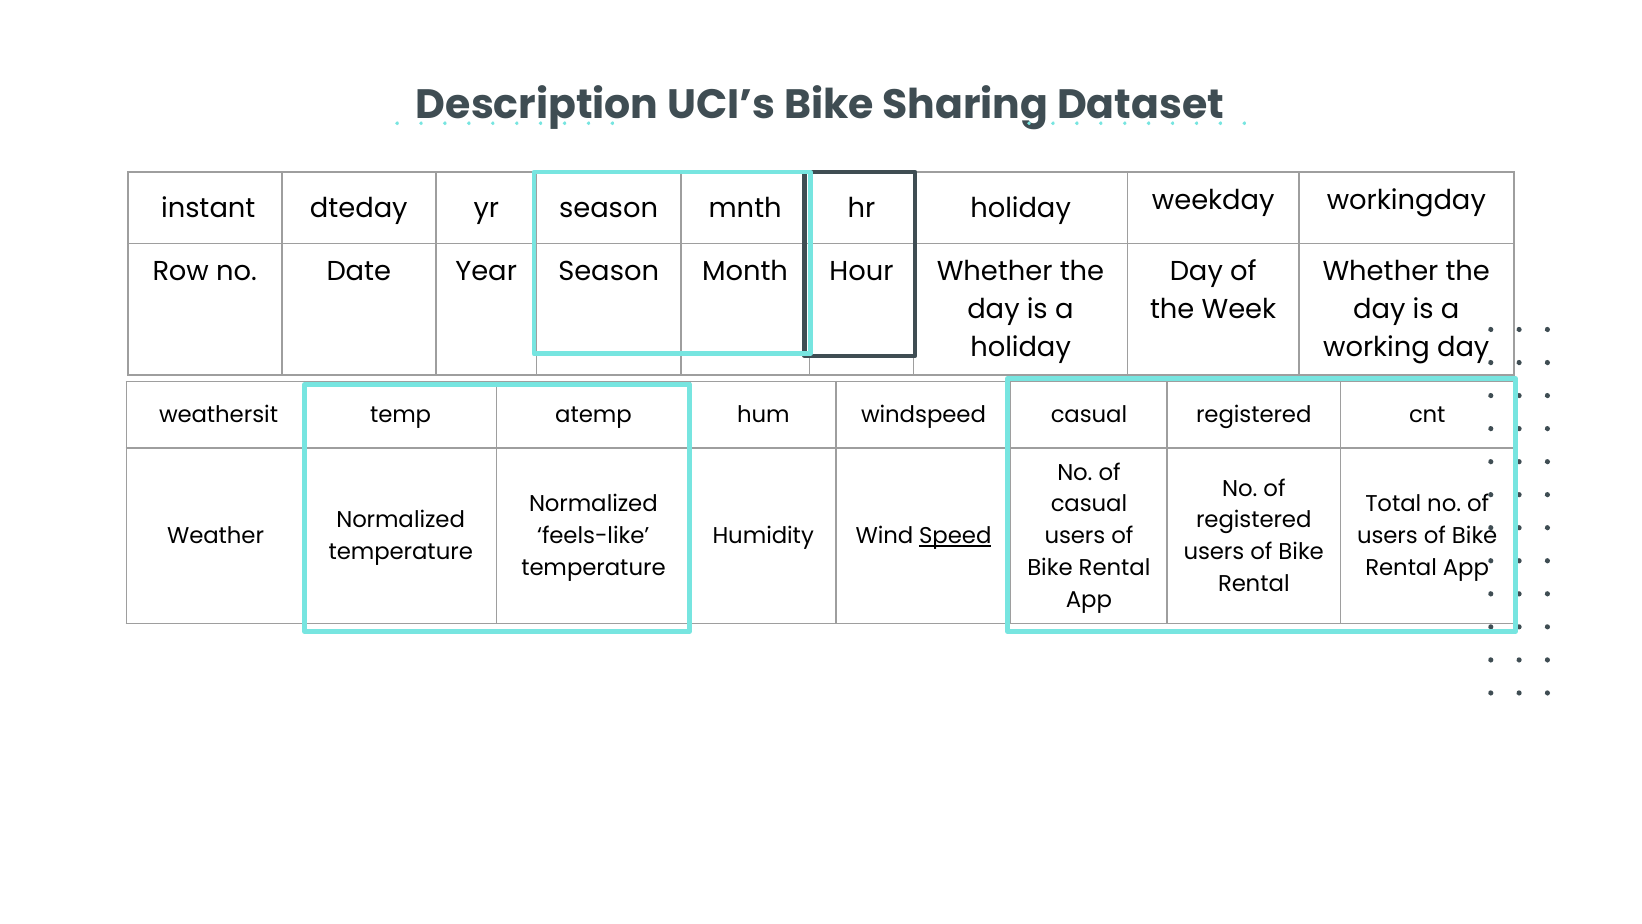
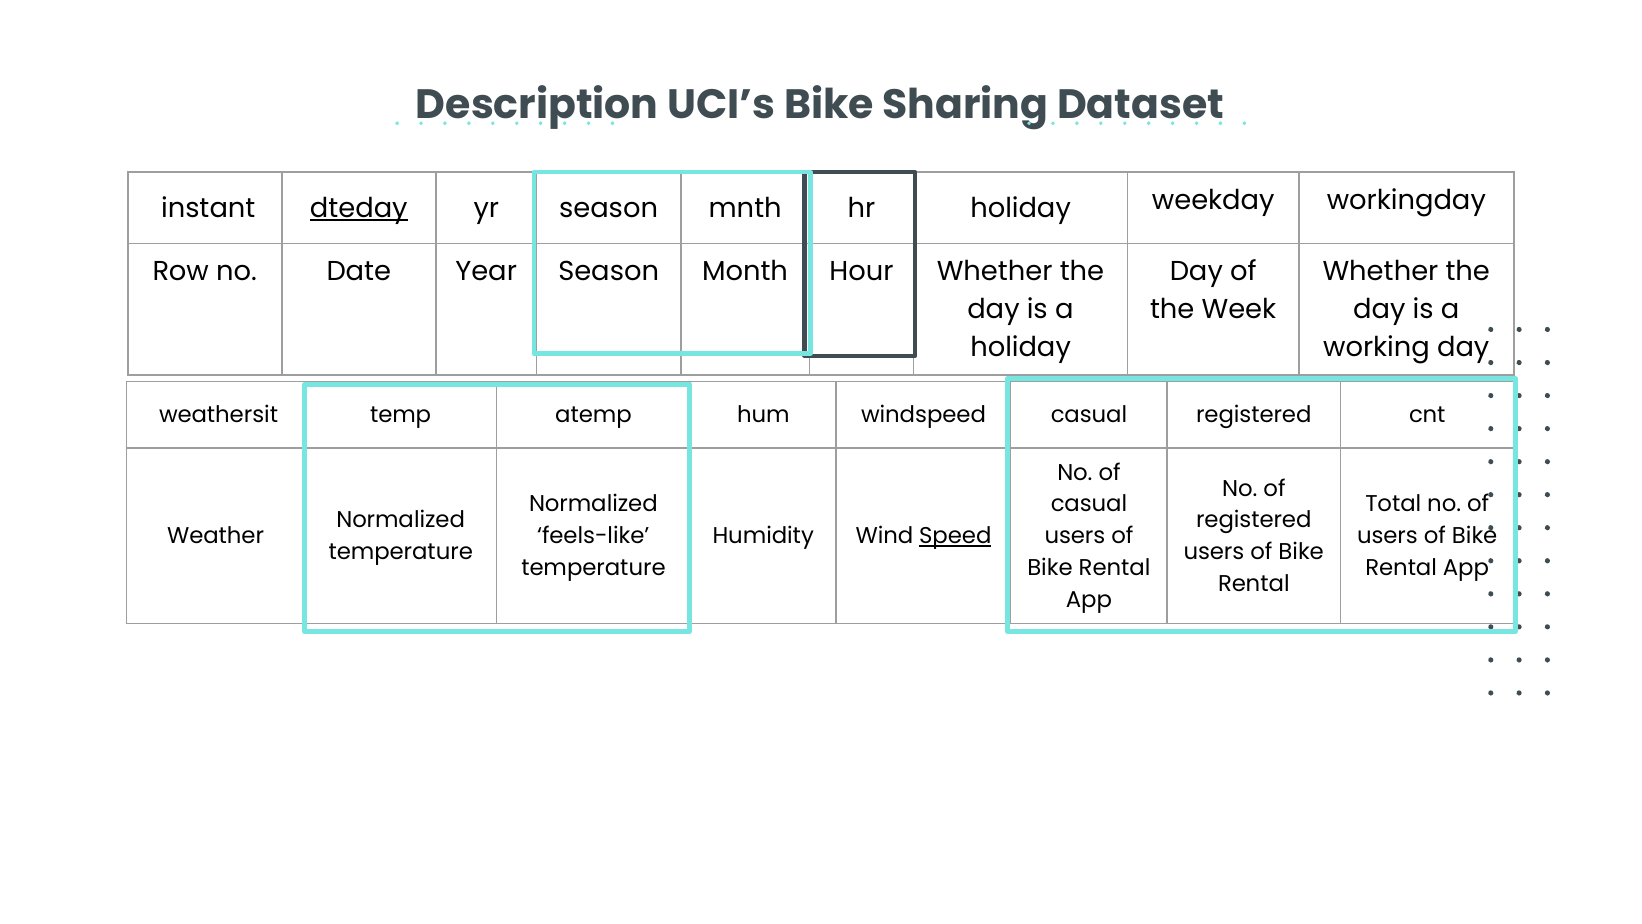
dteday underline: none -> present (359, 208)
